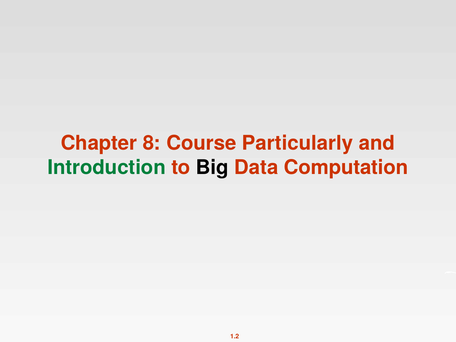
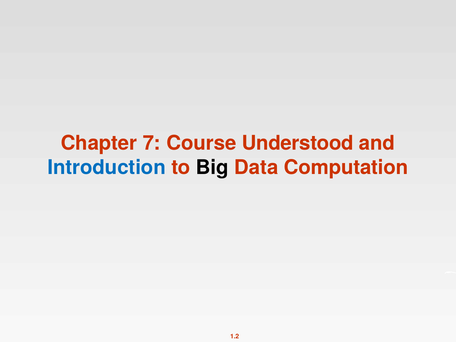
8: 8 -> 7 (152, 143)
Particularly: Particularly -> Understood (298, 143)
Introduction colour: green -> blue (107, 167)
